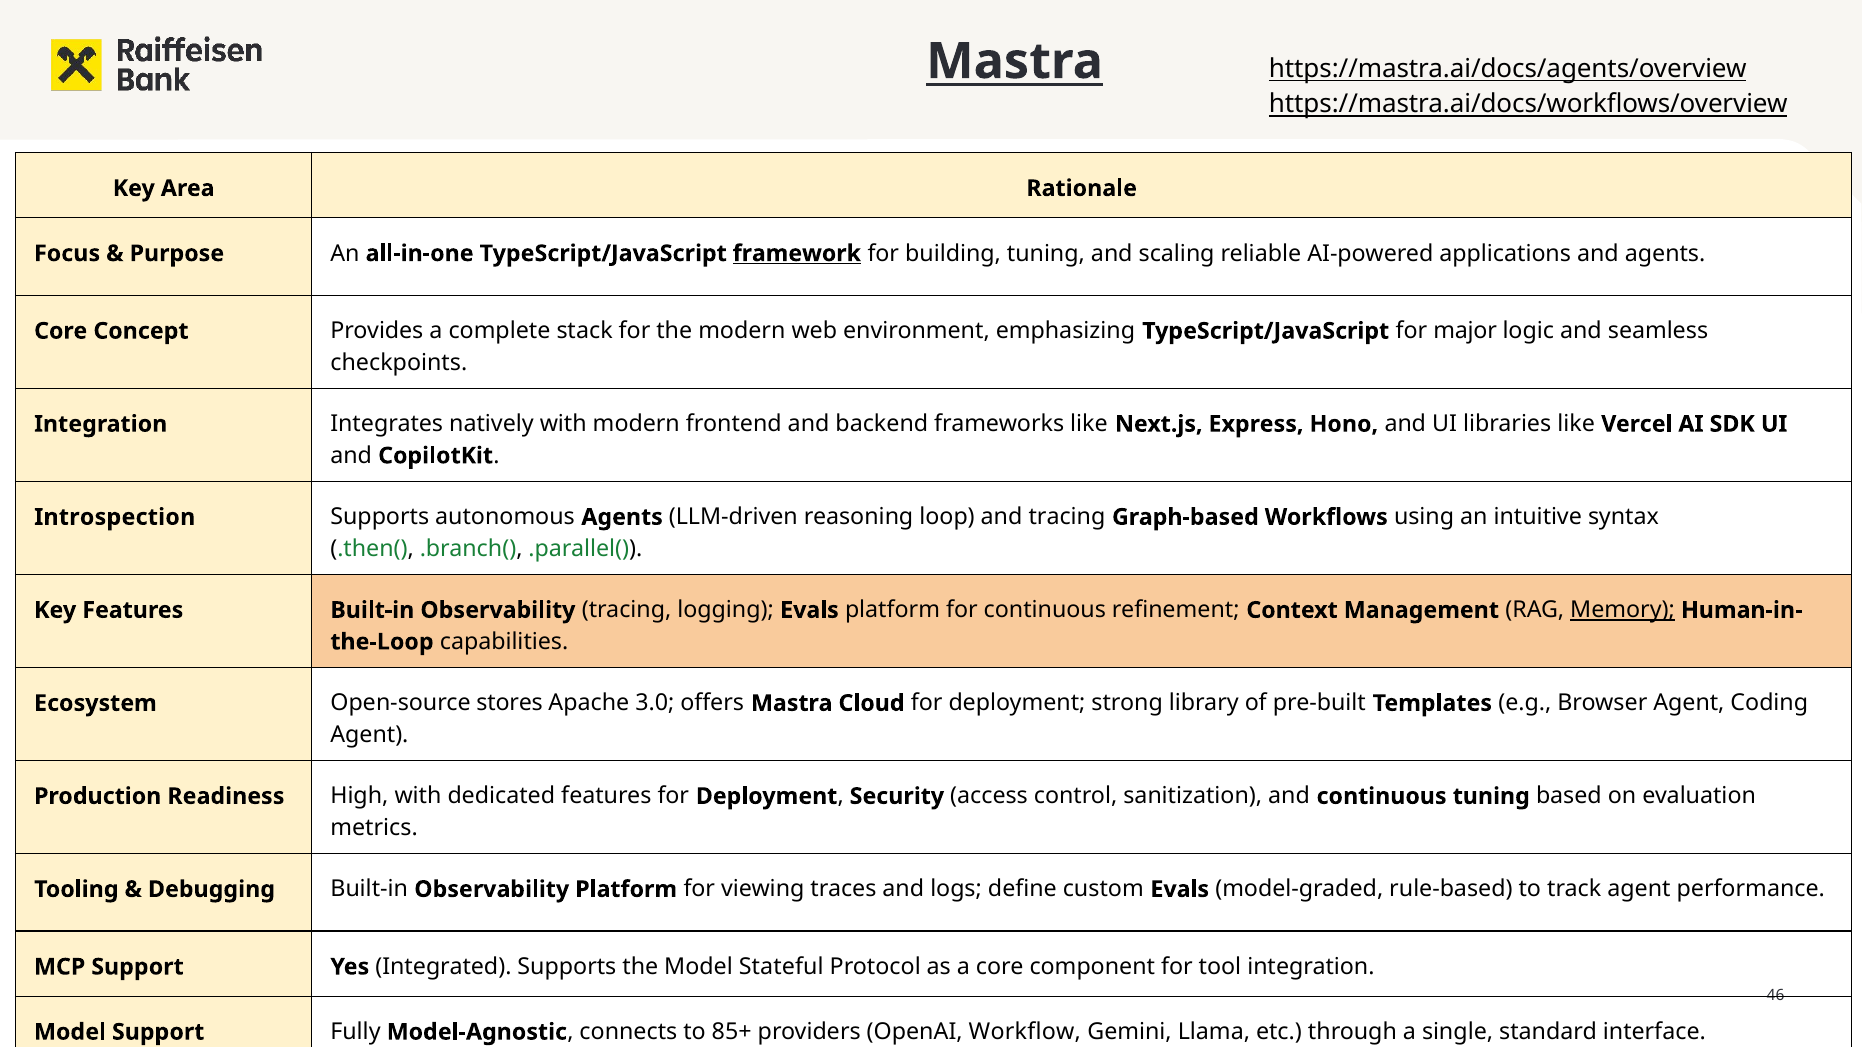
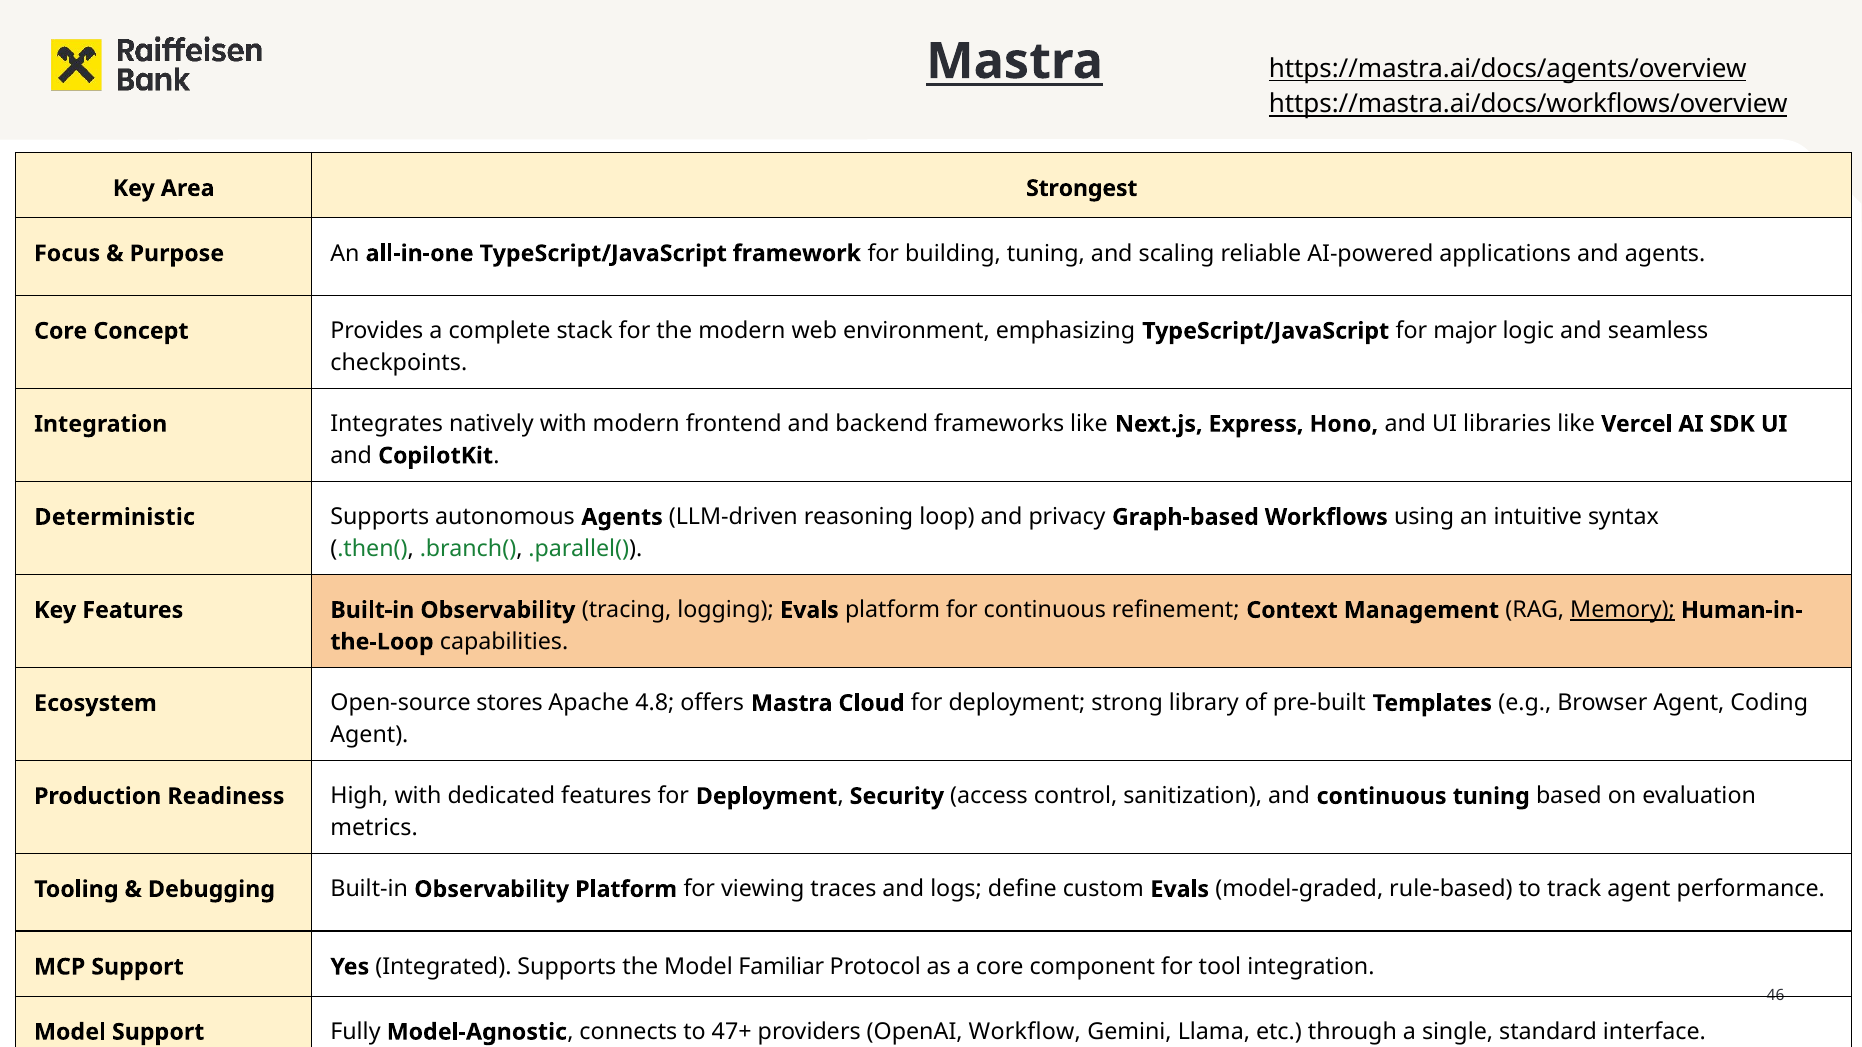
Rationale: Rationale -> Strongest (1082, 188)
framework underline: present -> none (797, 254)
Introspection: Introspection -> Deterministic (115, 517)
and tracing: tracing -> privacy (1067, 517)
3.0: 3.0 -> 4.8 (655, 703)
Stateful: Stateful -> Familiar (781, 967)
85+: 85+ -> 47+ (732, 1032)
